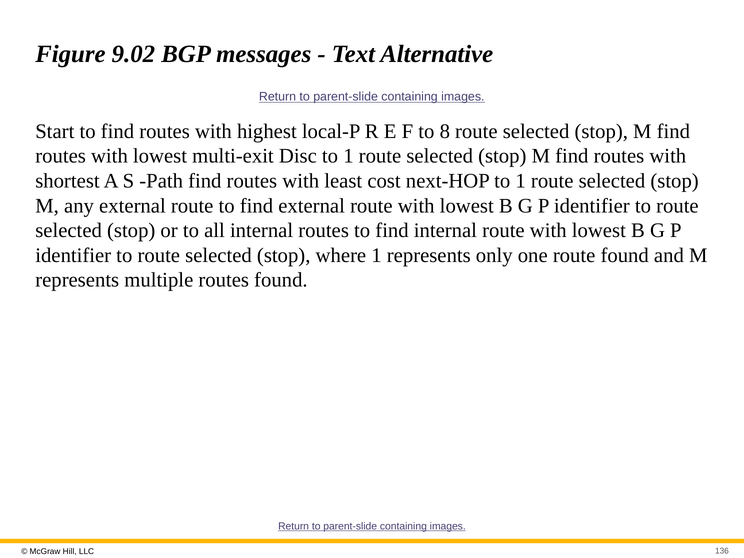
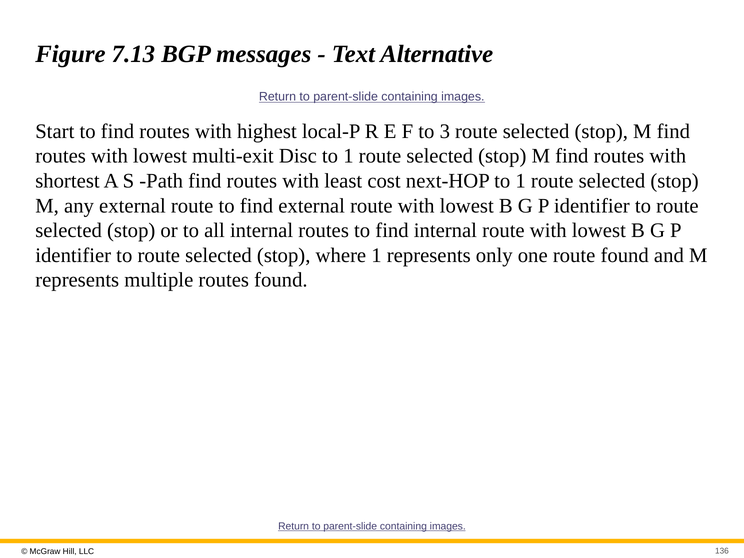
9.02: 9.02 -> 7.13 (133, 54)
8: 8 -> 3 (445, 131)
